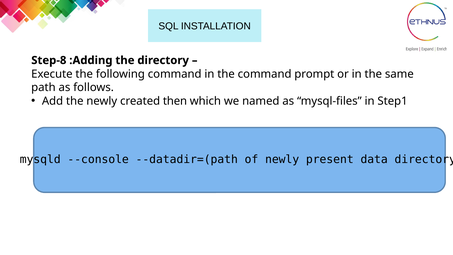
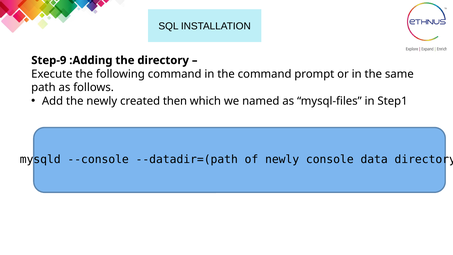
Step-8: Step-8 -> Step-9 (49, 60)
present: present -> console (330, 159)
